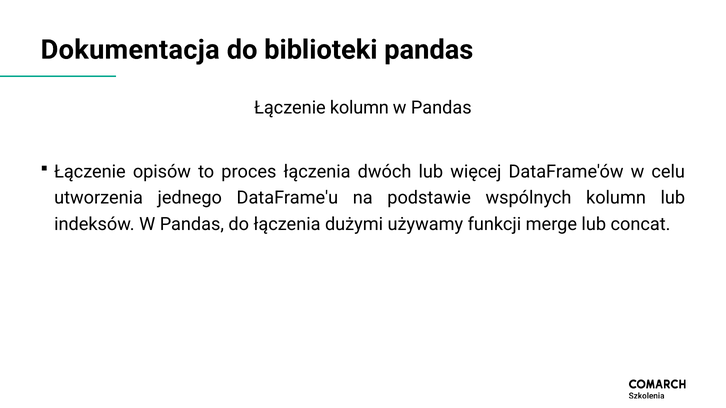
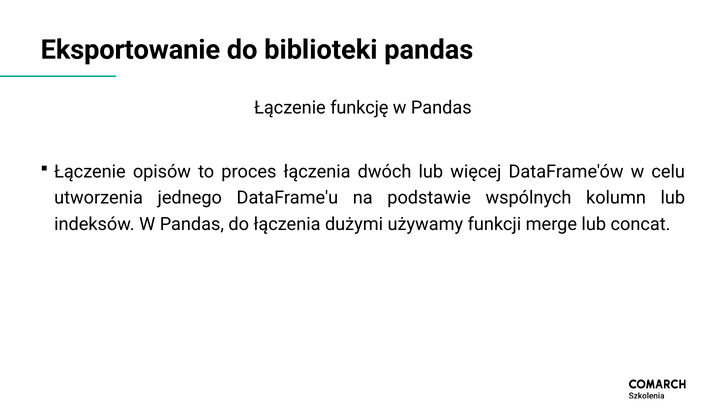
Dokumentacja: Dokumentacja -> Eksportowanie (130, 50)
Łączenie kolumn: kolumn -> funkcję (359, 108)
